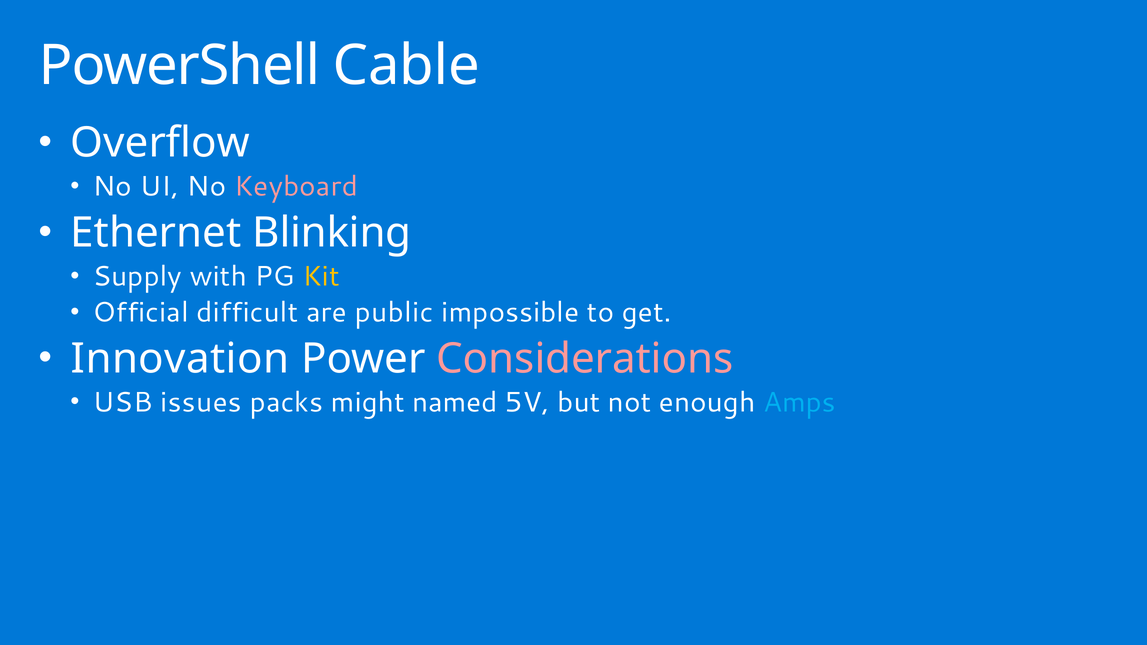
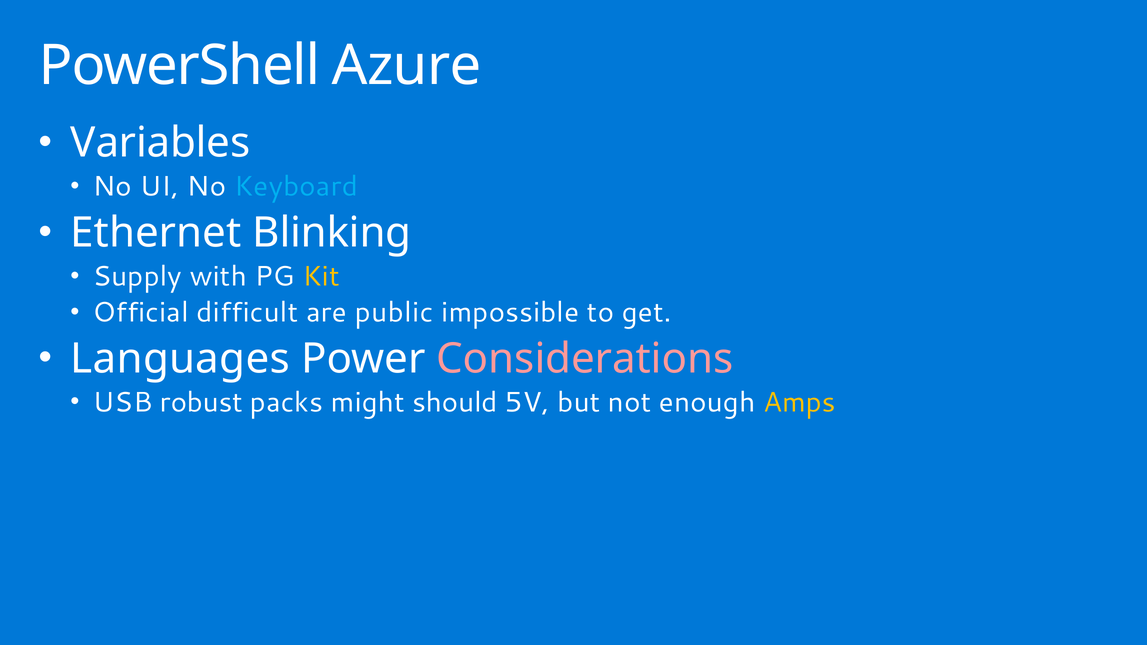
Cable: Cable -> Azure (407, 66)
Overflow: Overflow -> Variables (160, 143)
Keyboard colour: pink -> light blue (296, 186)
Innovation: Innovation -> Languages (180, 359)
issues: issues -> robust (201, 402)
named: named -> should (455, 402)
Amps colour: light blue -> yellow (799, 402)
